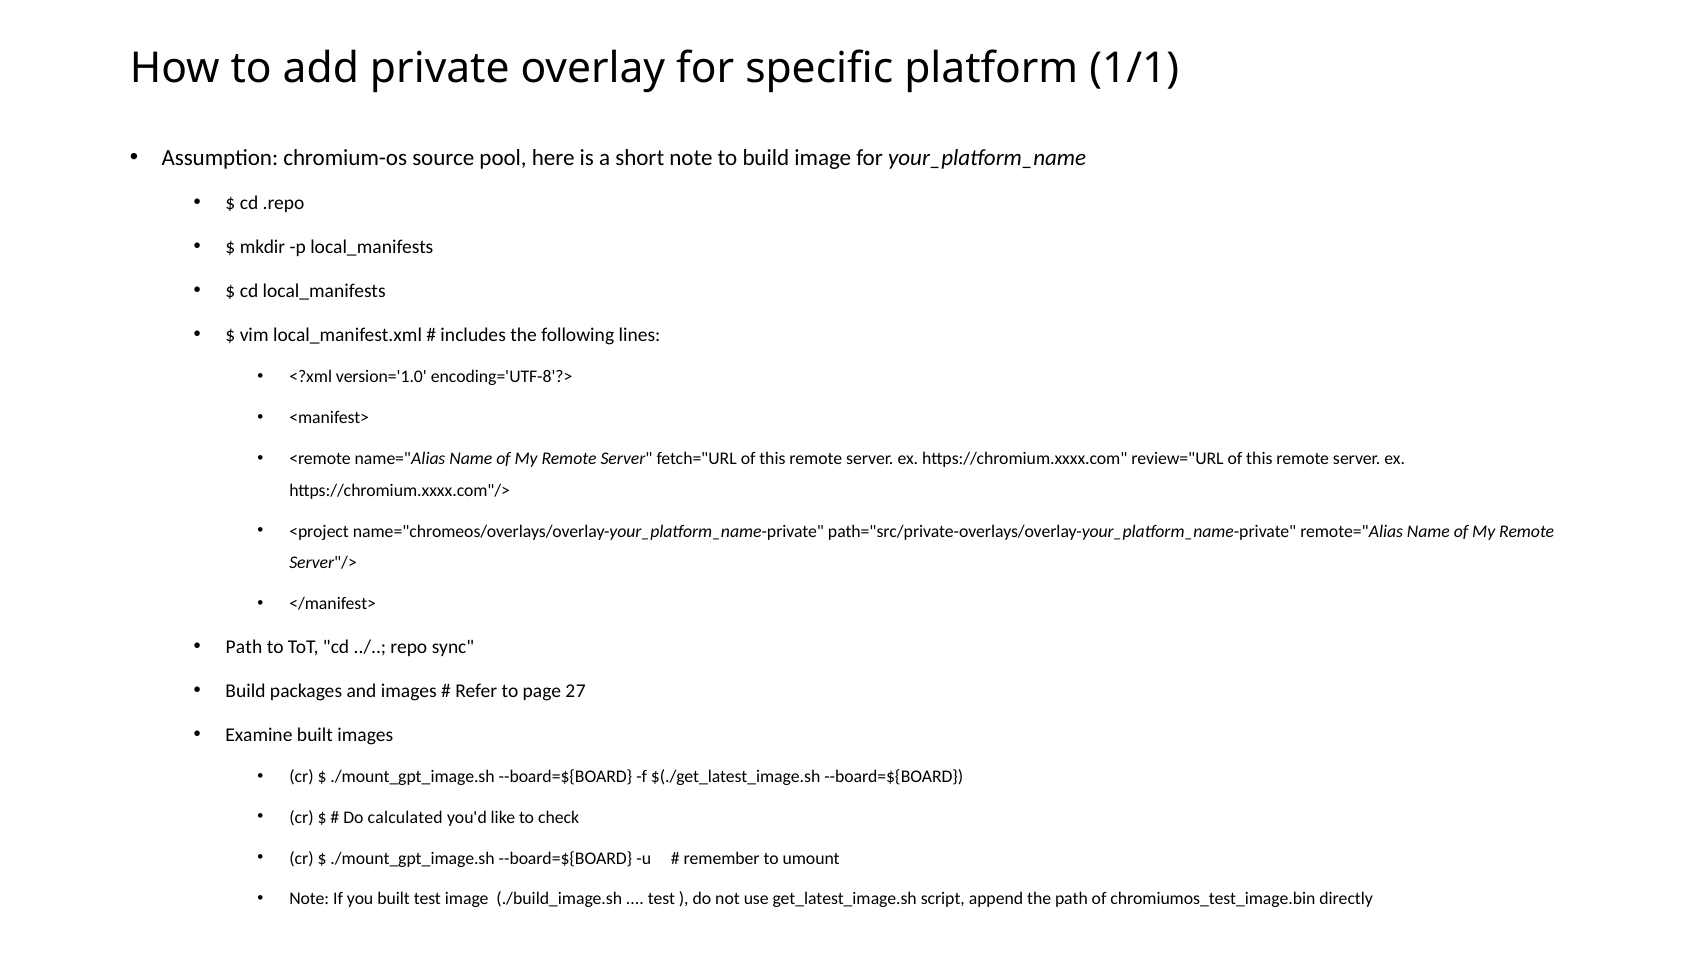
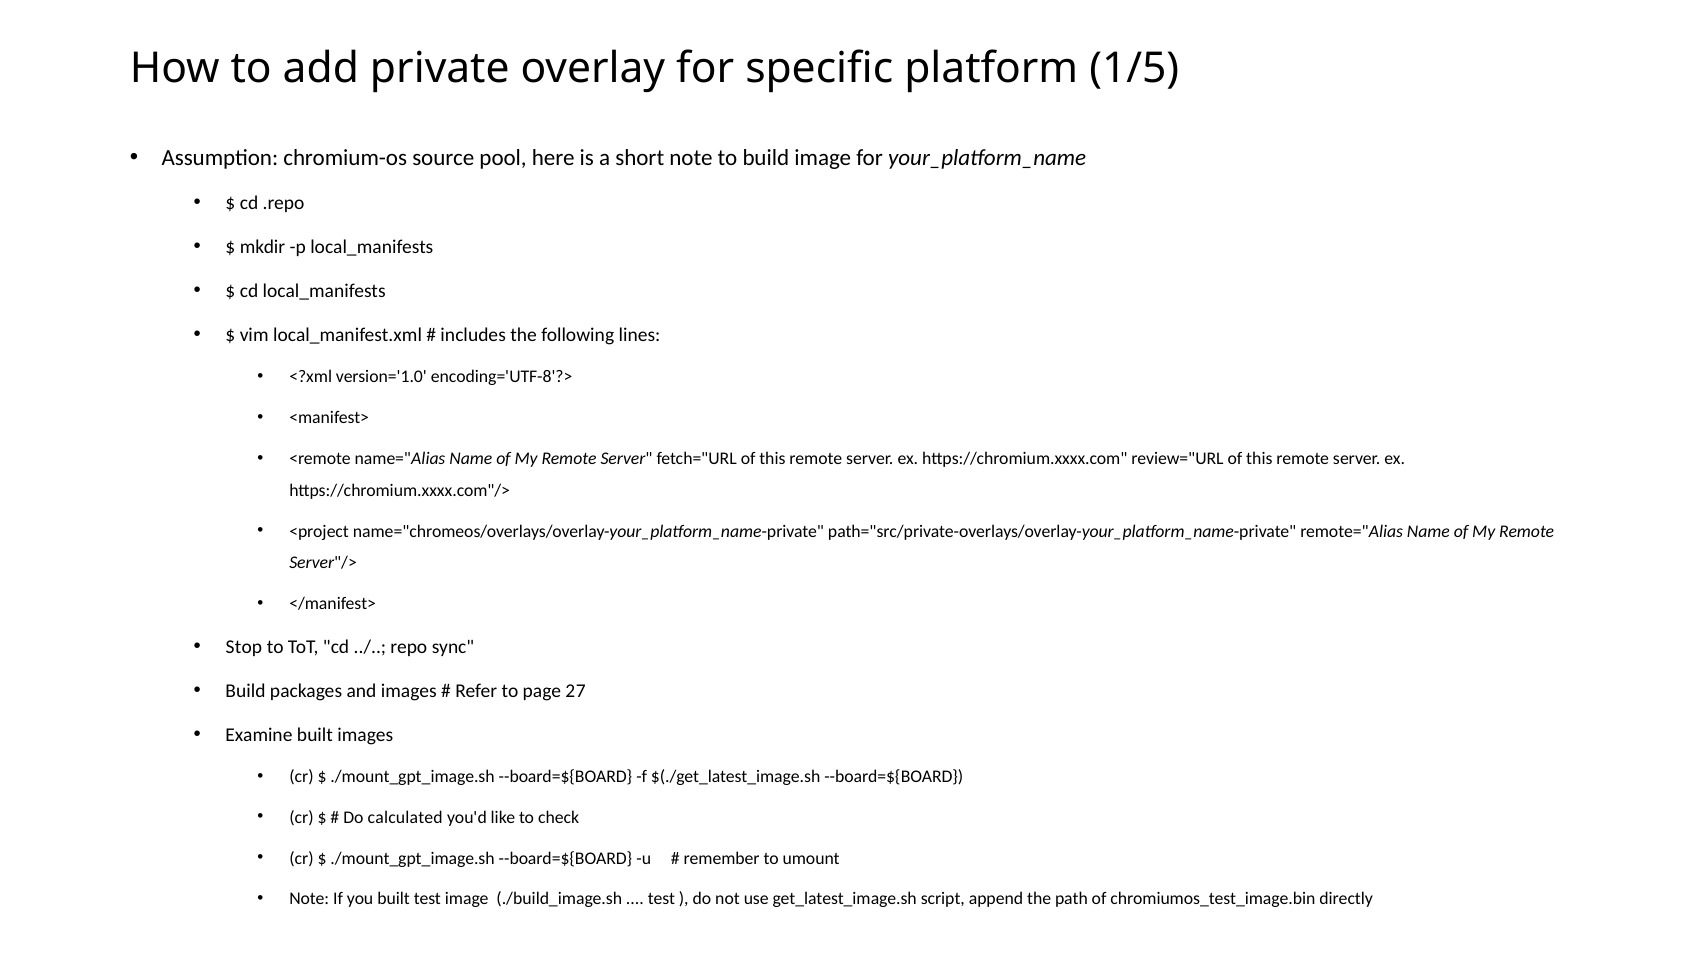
1/1: 1/1 -> 1/5 (1134, 69)
Path: Path -> Stop (244, 647)
